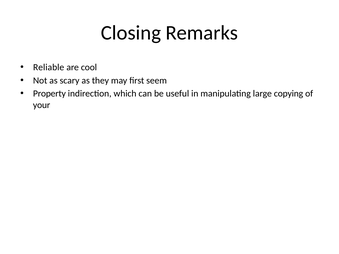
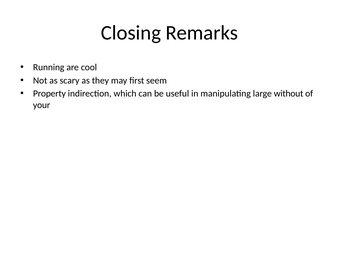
Reliable: Reliable -> Running (49, 67)
copying: copying -> without (289, 94)
